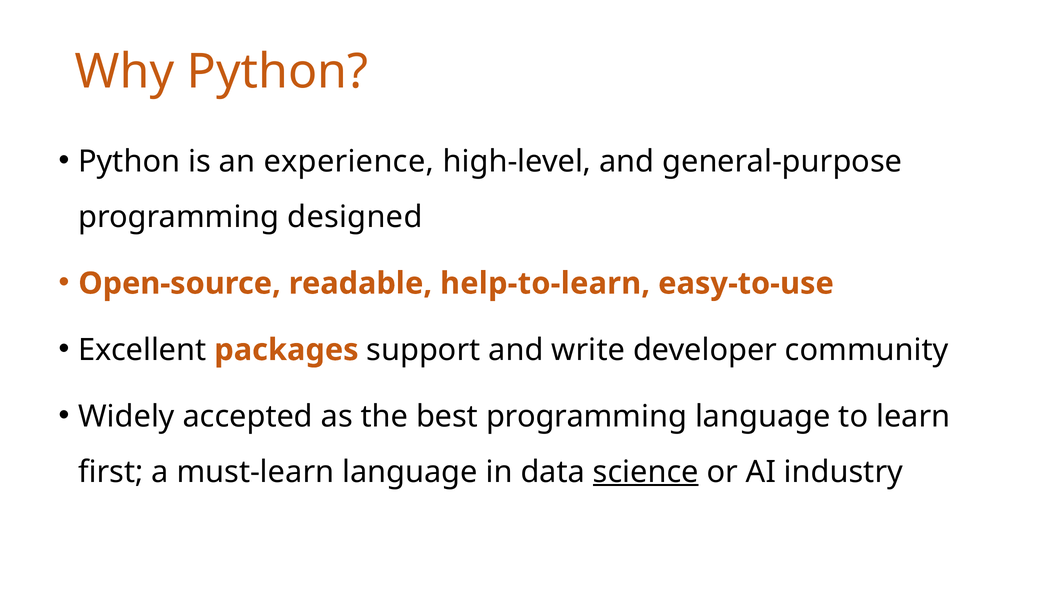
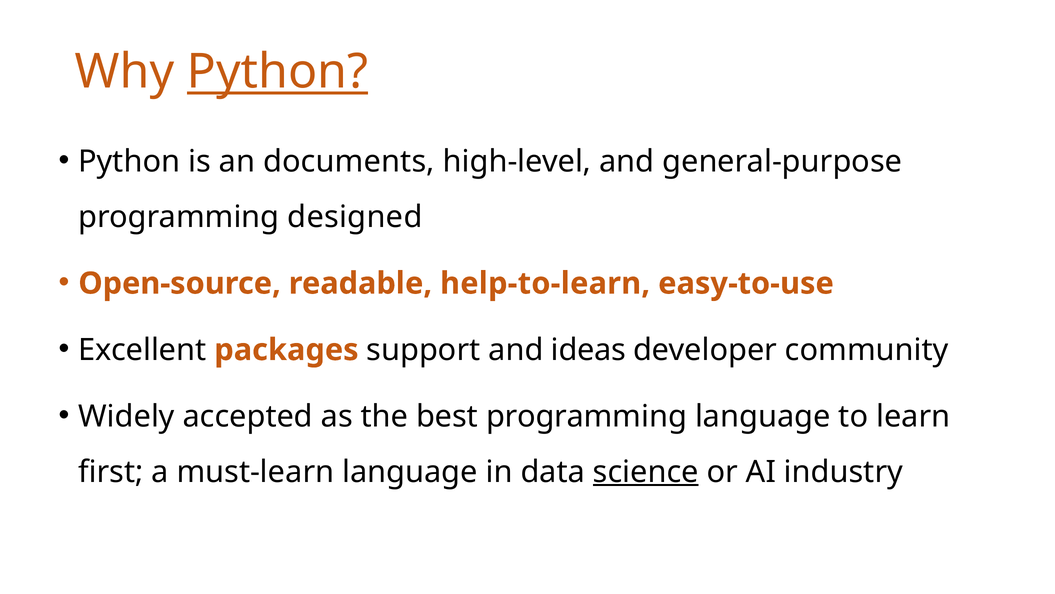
Python underline: none -> present (277, 72)
experience: experience -> documents (349, 161)
write: write -> ideas (588, 350)
